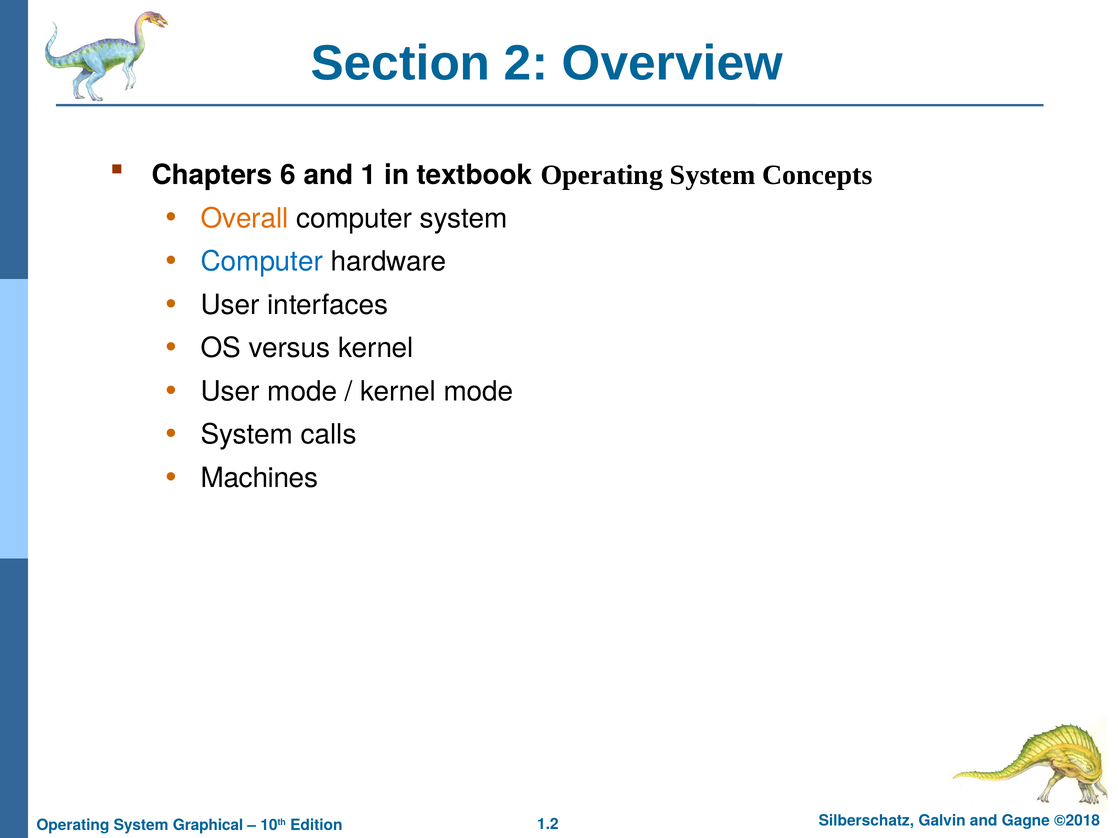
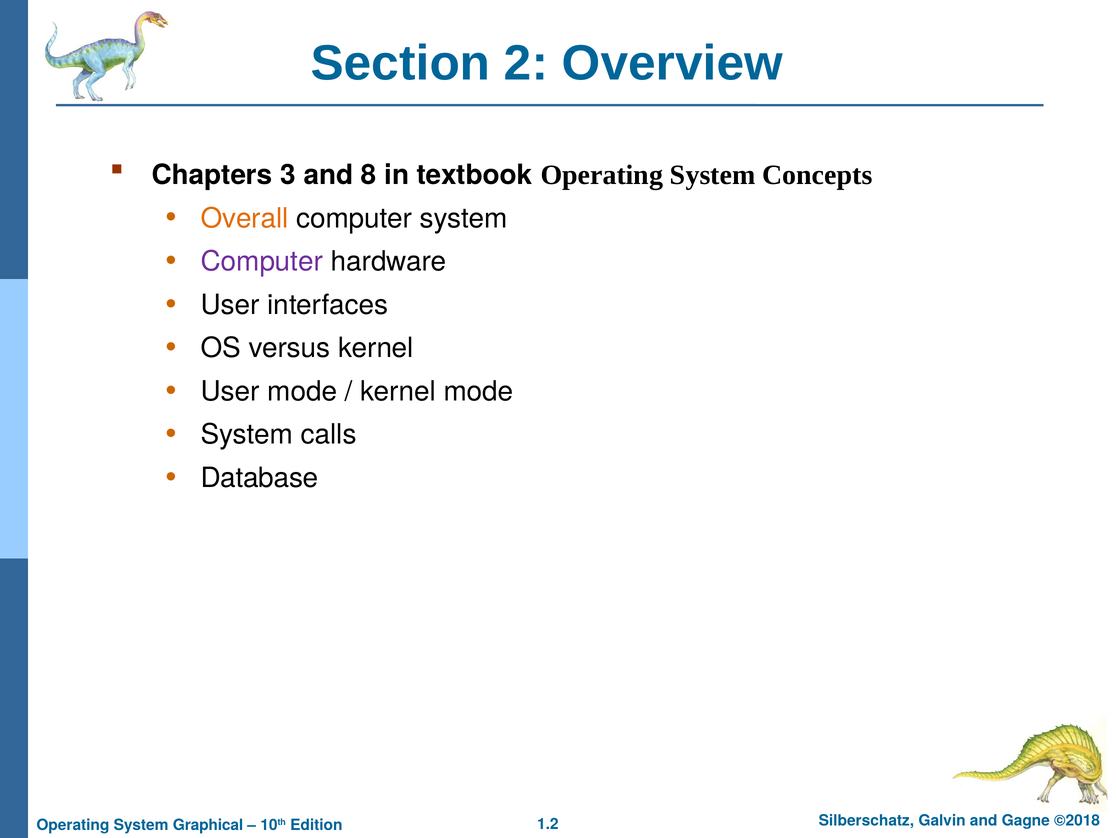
6: 6 -> 3 (288, 175)
1: 1 -> 8 (369, 175)
Computer colour: blue -> purple (262, 262)
Machines: Machines -> Database (259, 478)
